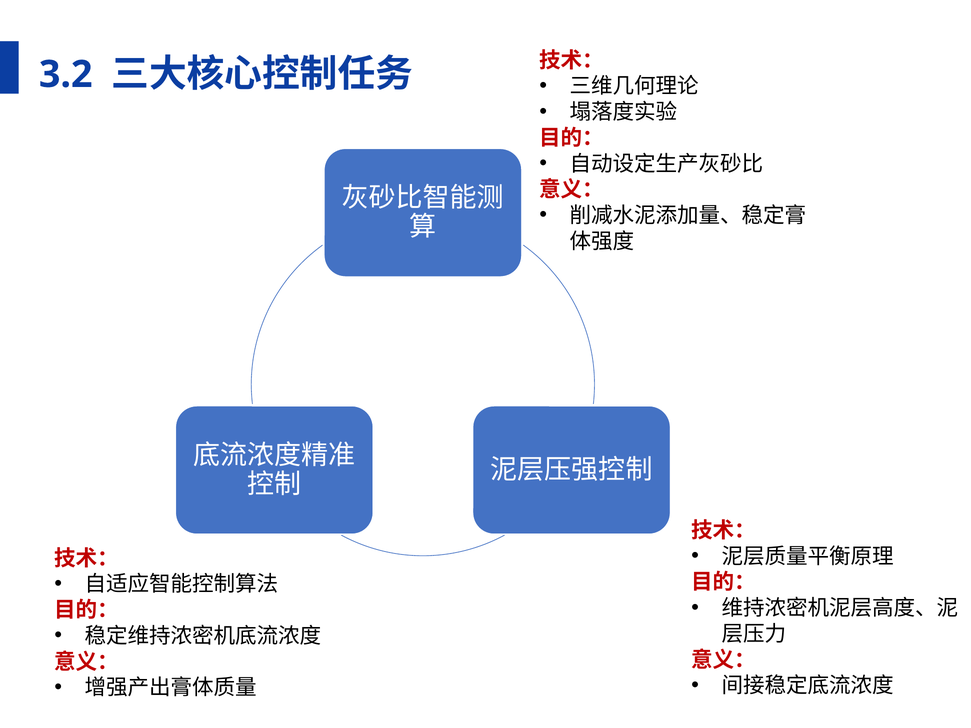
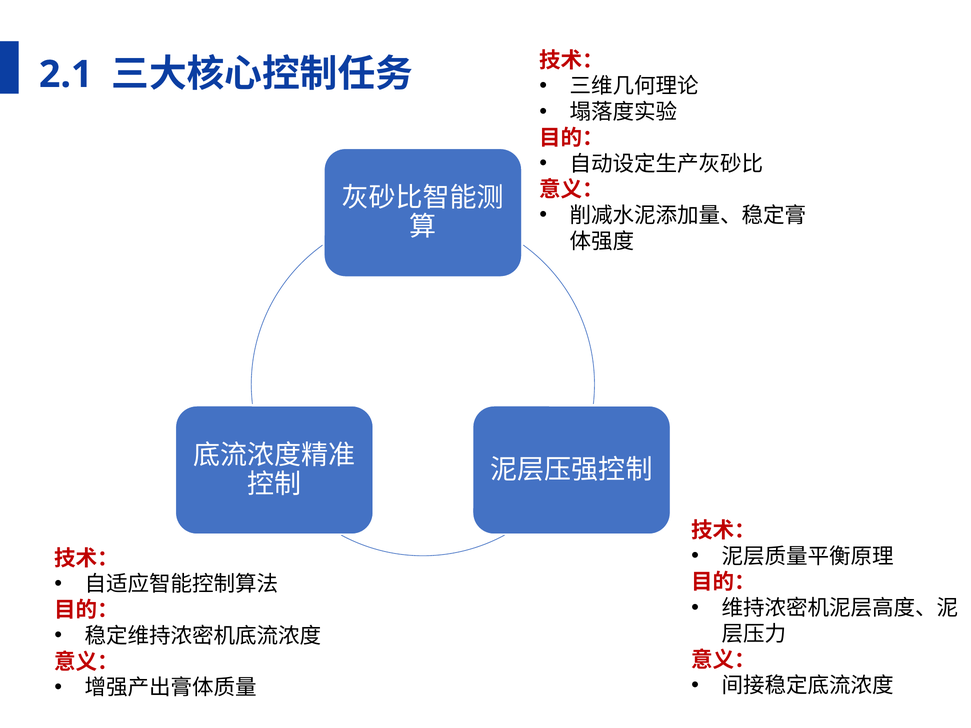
3.2: 3.2 -> 2.1 (66, 75)
